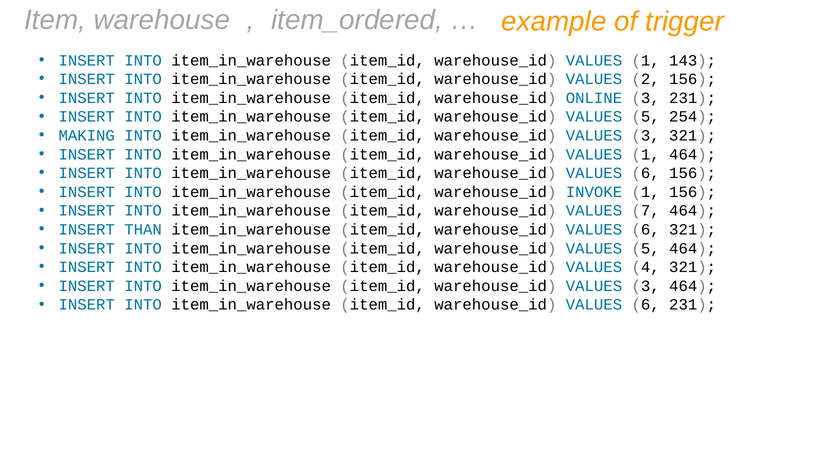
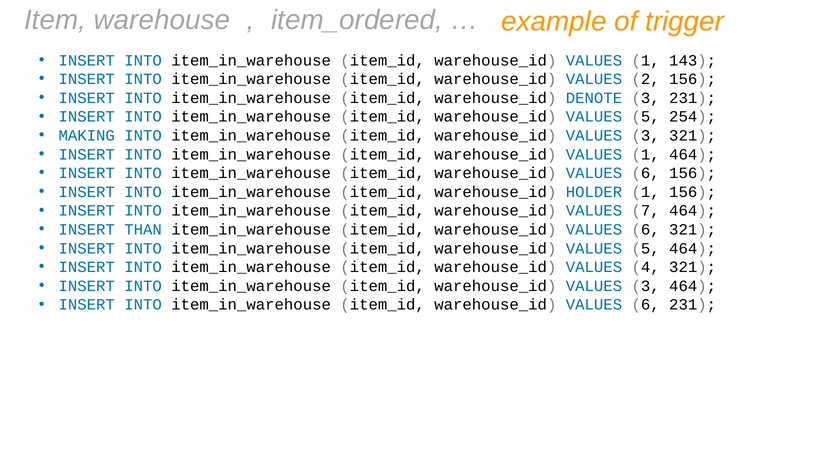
ONLINE: ONLINE -> DENOTE (594, 98)
INVOKE: INVOKE -> HOLDER (594, 192)
